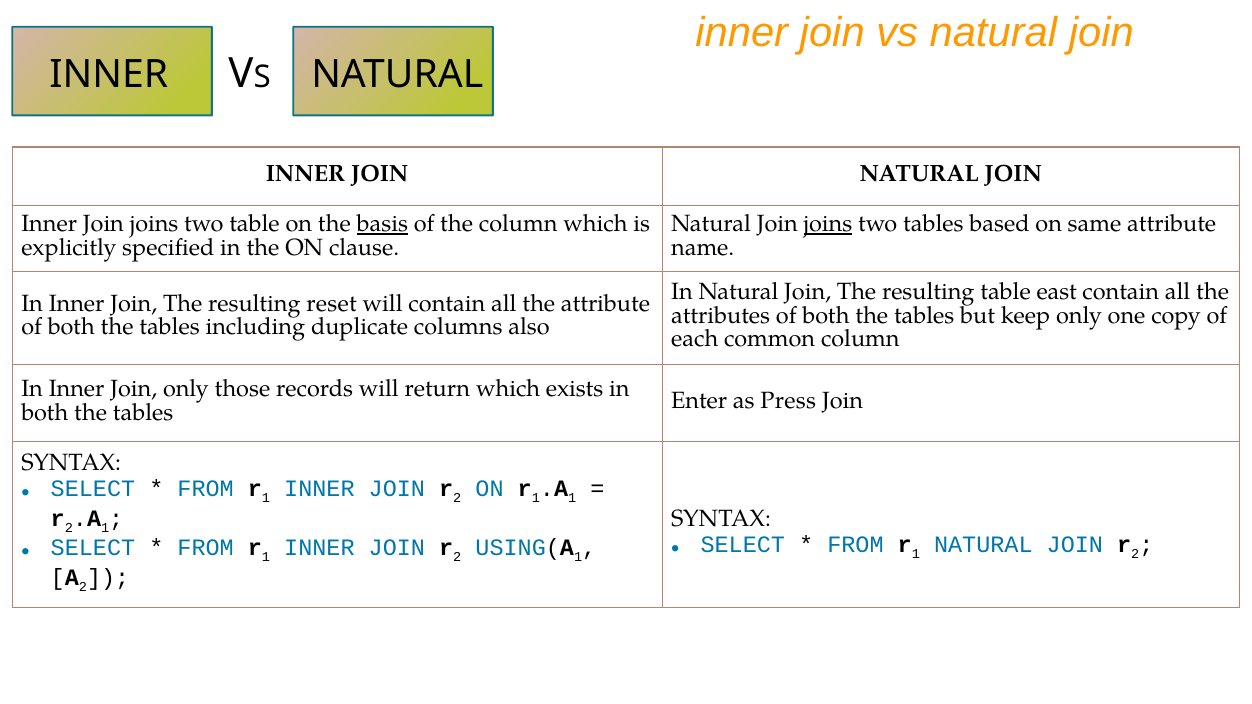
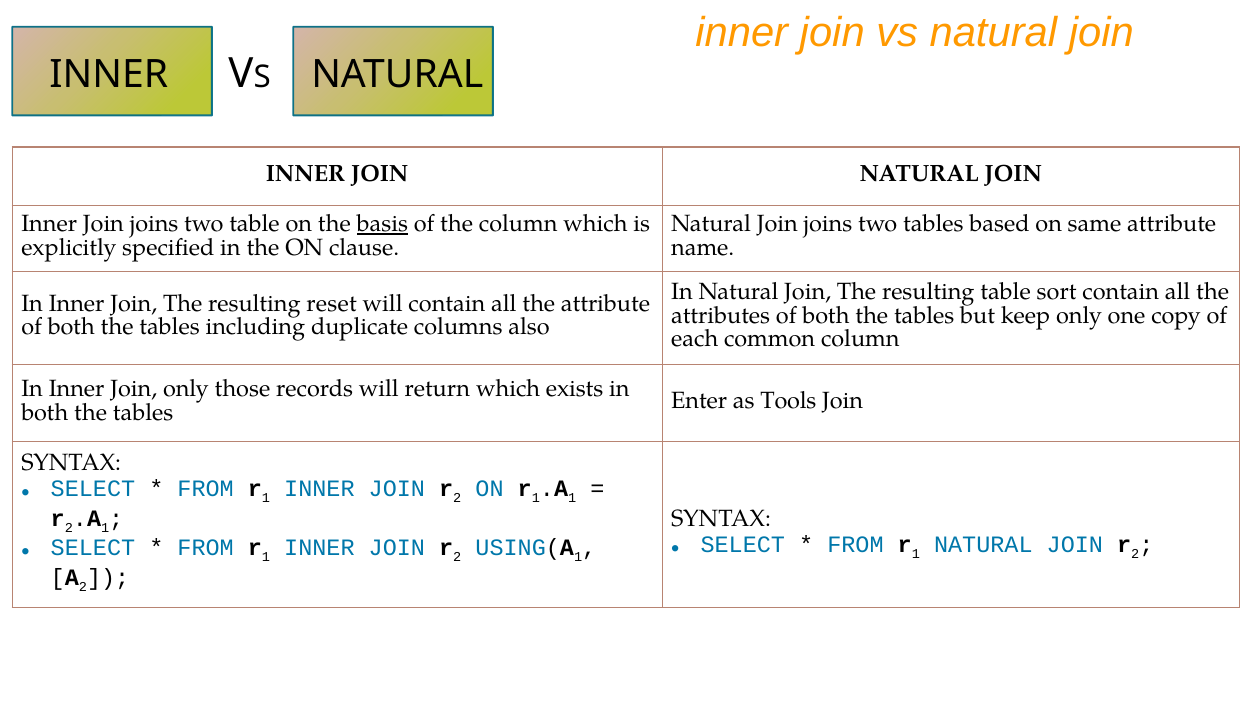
joins underline: present -> none (828, 224)
east: east -> sort (1057, 292)
Press: Press -> Tools (788, 401)
